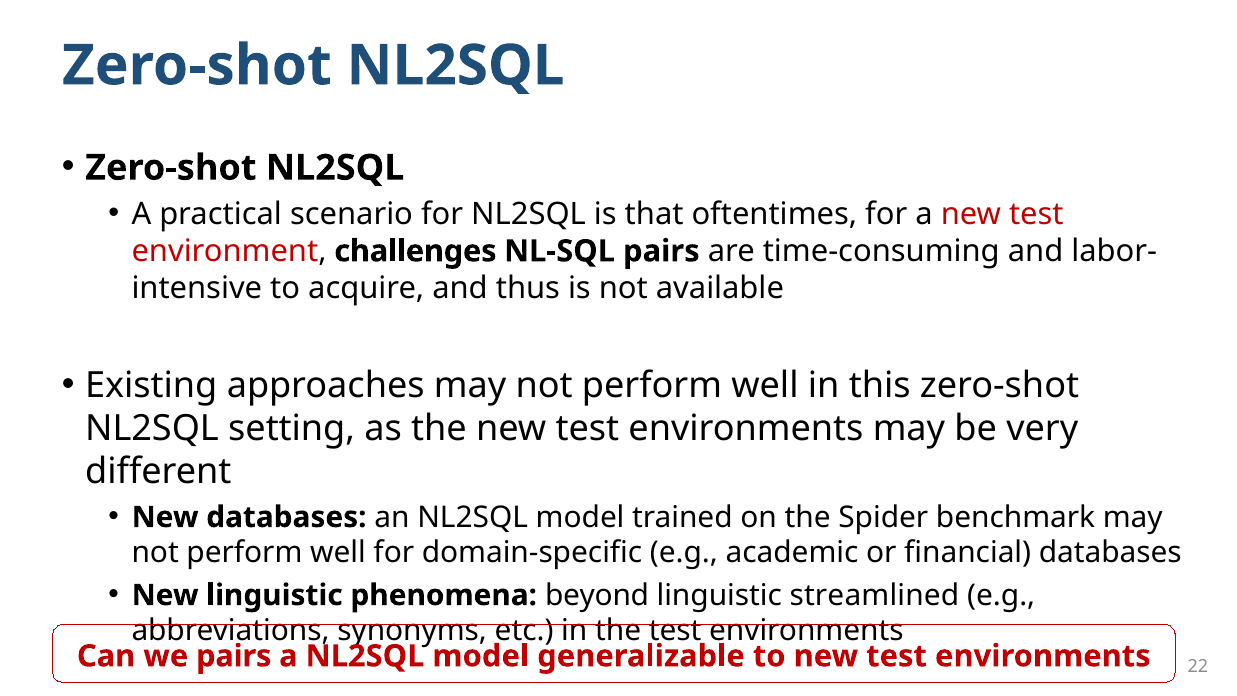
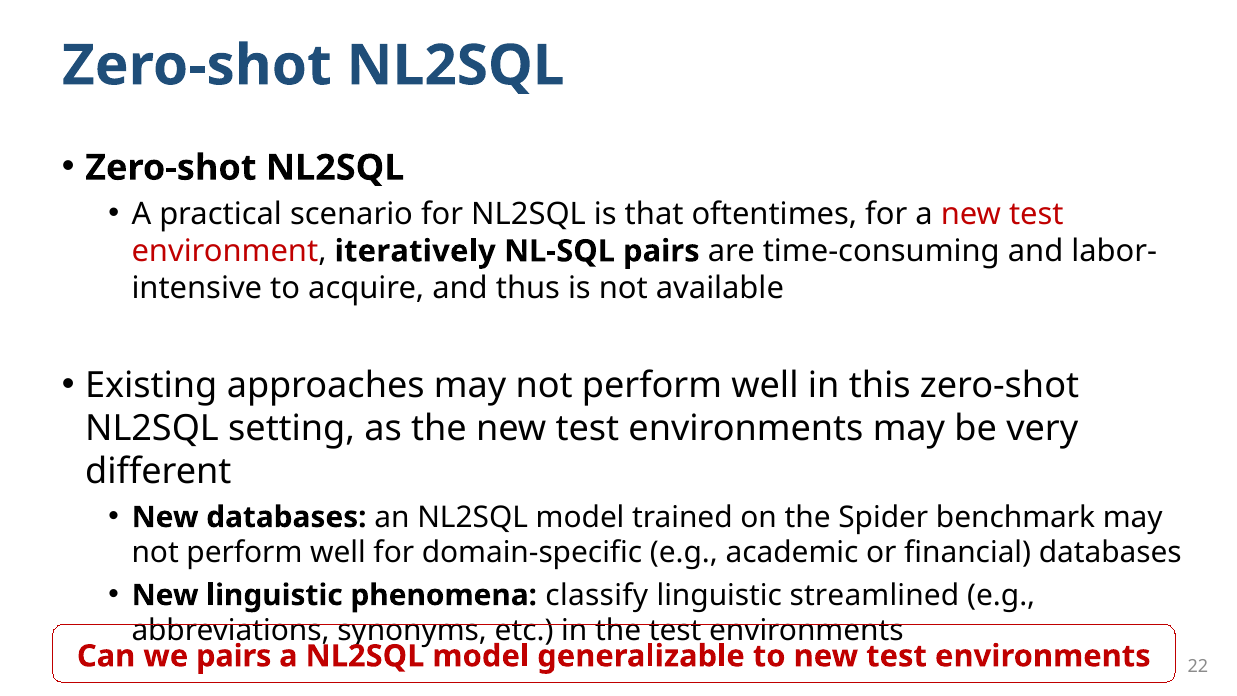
challenges: challenges -> iteratively (415, 251)
beyond: beyond -> classify (597, 595)
